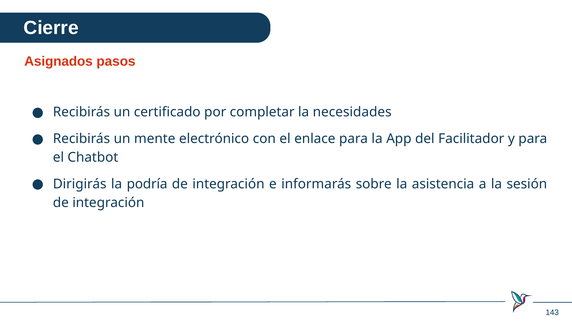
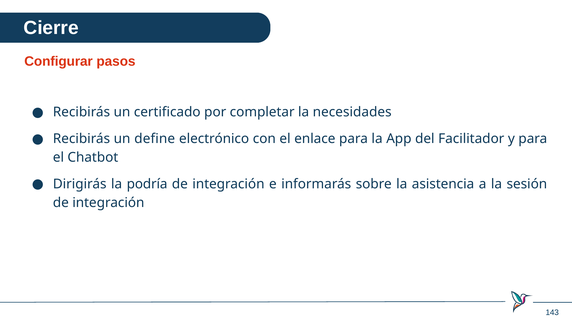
Asignados: Asignados -> Configurar (59, 61)
mente: mente -> define (155, 139)
